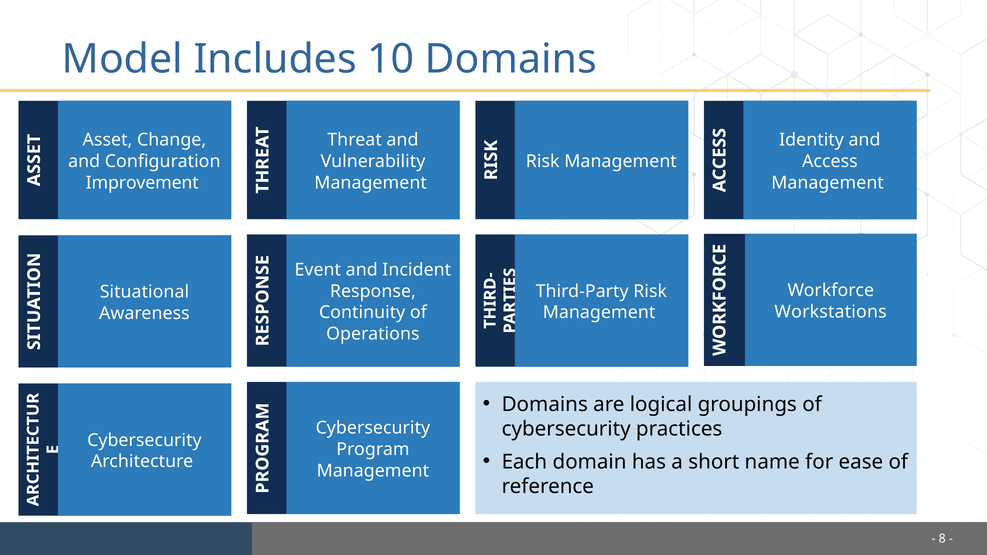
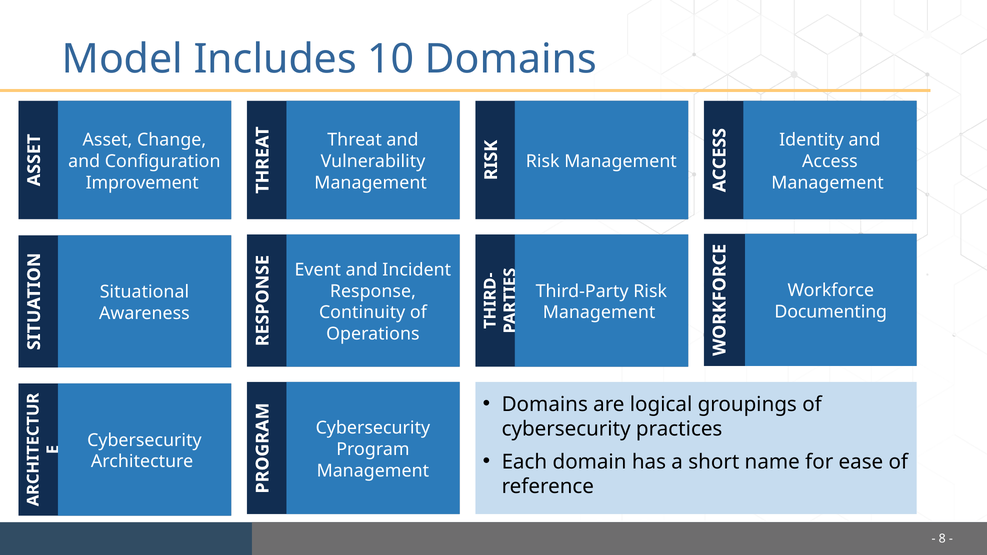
Workstations: Workstations -> Documenting (831, 312)
